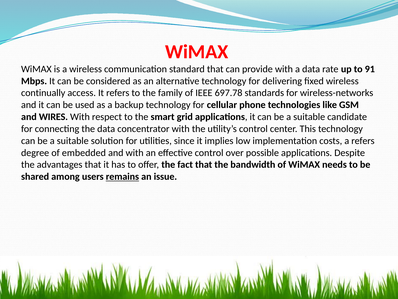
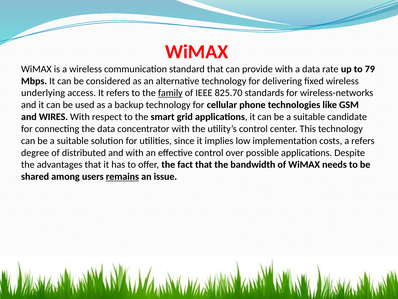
91: 91 -> 79 (370, 69)
continually: continually -> underlying (43, 93)
family underline: none -> present (170, 93)
697.78: 697.78 -> 825.70 (229, 93)
embedded: embedded -> distributed (84, 152)
